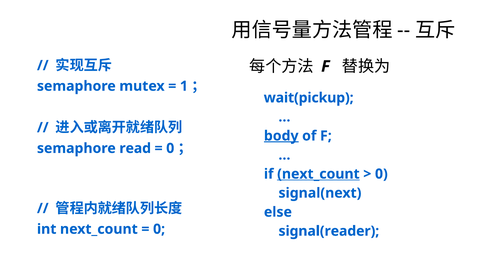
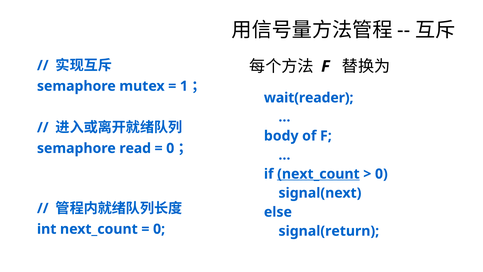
wait(pickup: wait(pickup -> wait(reader (309, 98)
body underline: present -> none (281, 136)
signal(reader: signal(reader -> signal(return (329, 231)
